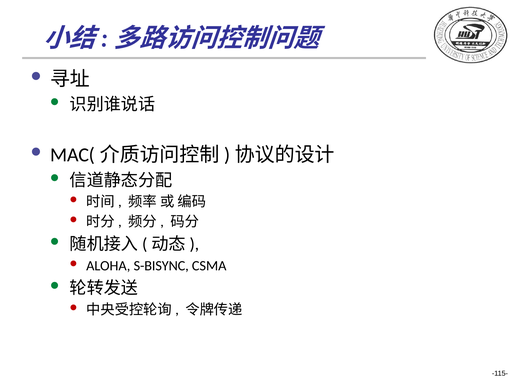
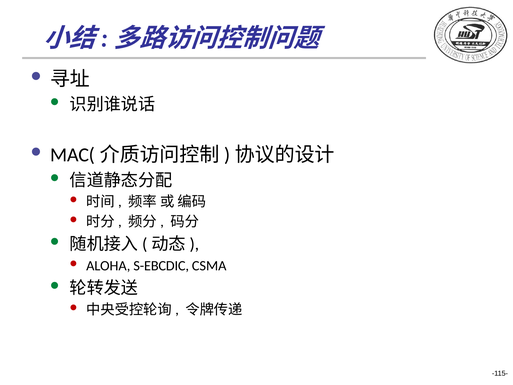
S-BISYNC: S-BISYNC -> S-EBCDIC (161, 266)
